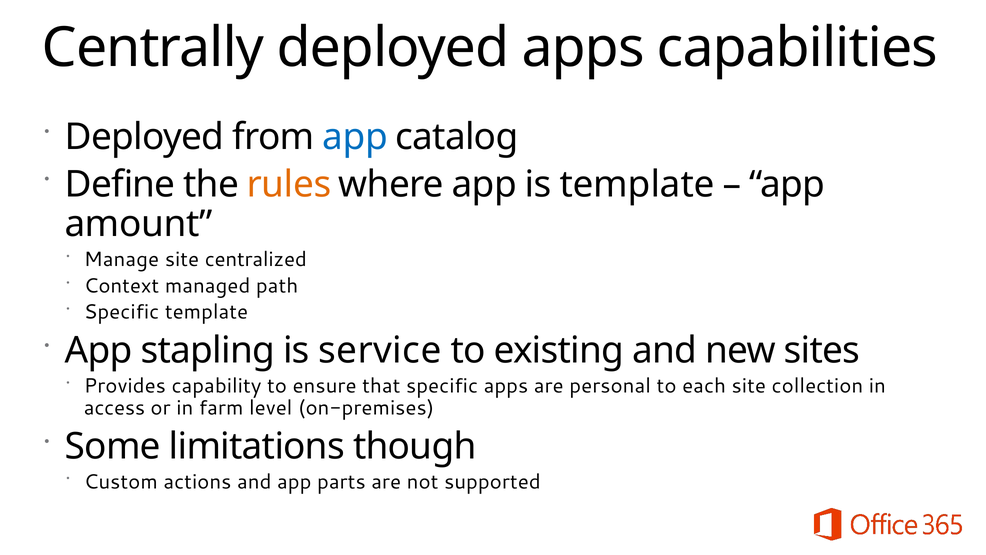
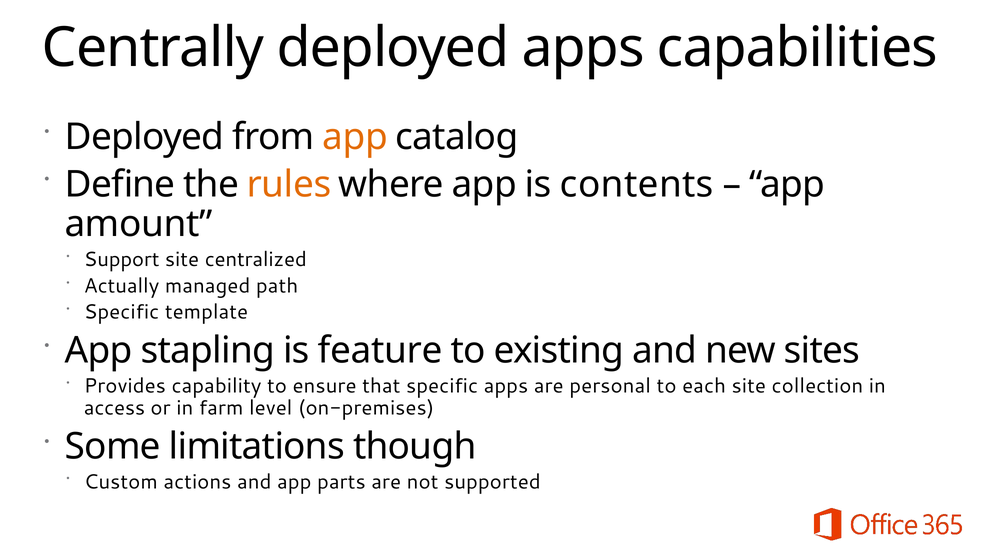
app colour: blue -> orange (355, 137)
is template: template -> contents (637, 184)
Manage: Manage -> Support (122, 259)
Context: Context -> Actually (122, 286)
service: service -> feature (380, 350)
